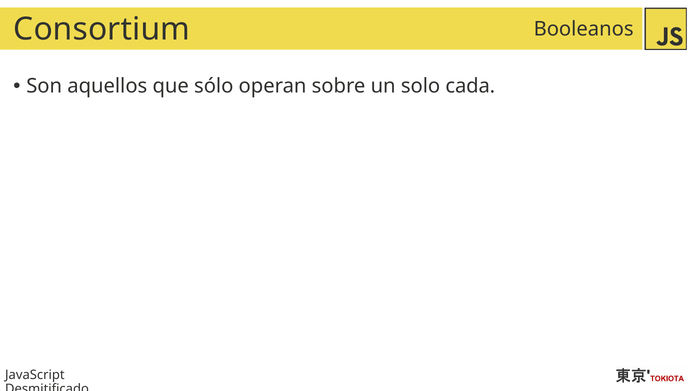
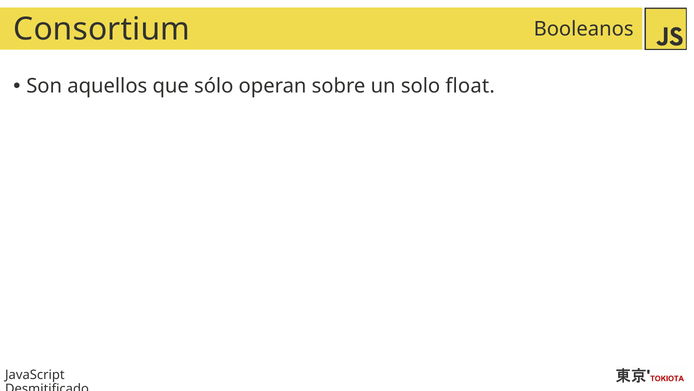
cada: cada -> float (470, 86)
